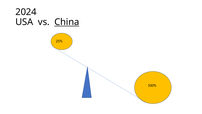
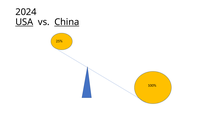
USA underline: none -> present (24, 22)
